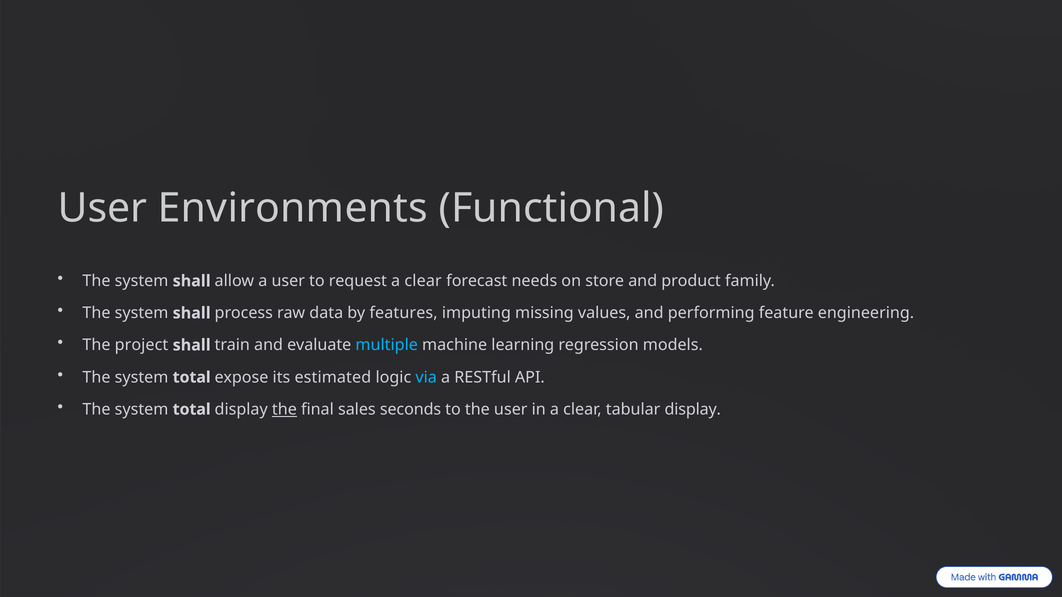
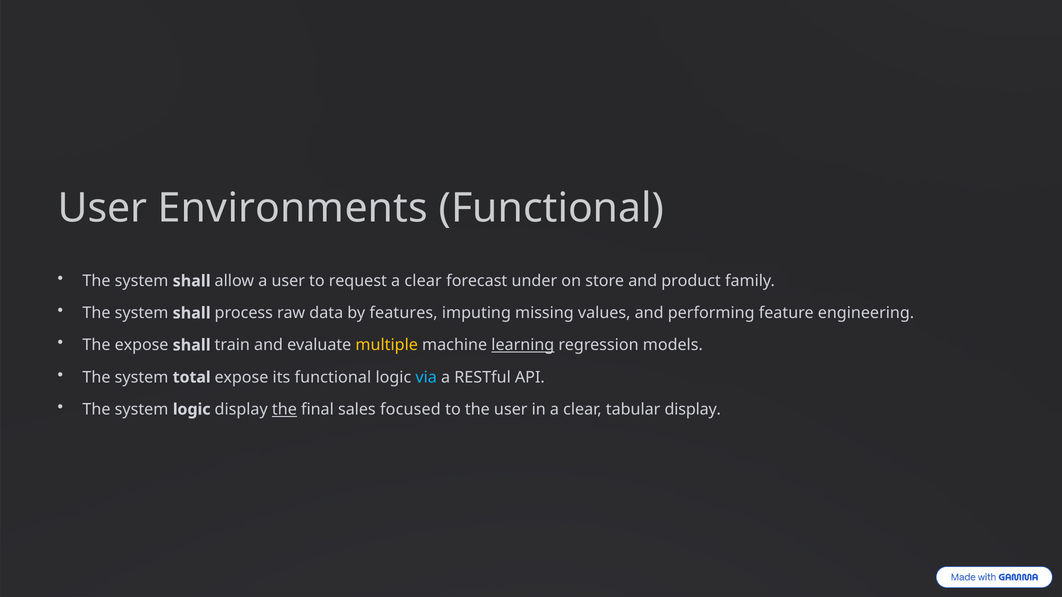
needs: needs -> under (534, 281)
The project: project -> expose (142, 345)
multiple colour: light blue -> yellow (387, 345)
learning underline: none -> present (523, 345)
its estimated: estimated -> functional (333, 378)
total: total -> logic (192, 410)
seconds: seconds -> focused (410, 410)
